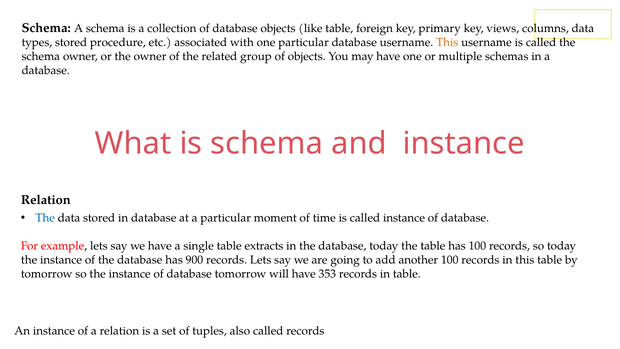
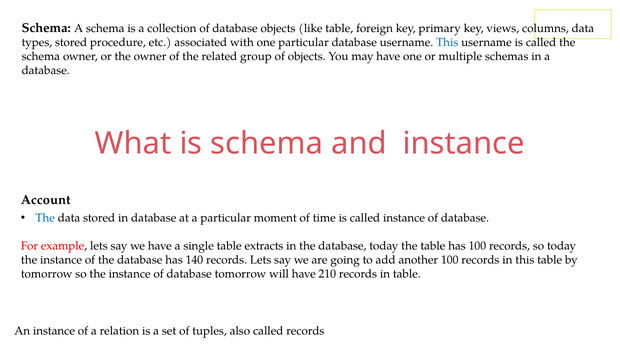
This colour: orange -> blue (447, 42)
Relation: Relation -> Account (46, 200)
900: 900 -> 140 (194, 260)
353: 353 -> 210 (327, 273)
